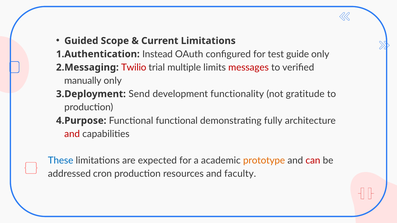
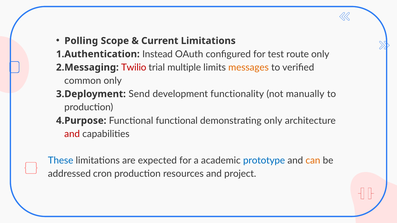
Guided: Guided -> Polling (81, 41)
guide: guide -> route (298, 54)
messages colour: red -> orange (249, 67)
manually: manually -> common (83, 81)
gratitude: gratitude -> manually (305, 94)
demonstrating fully: fully -> only (273, 121)
prototype colour: orange -> blue (264, 161)
can colour: red -> orange (313, 161)
faculty: faculty -> project (240, 174)
